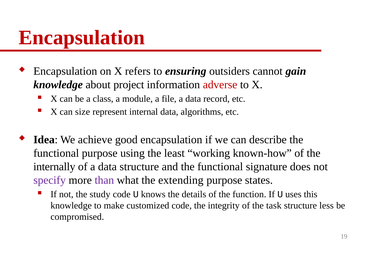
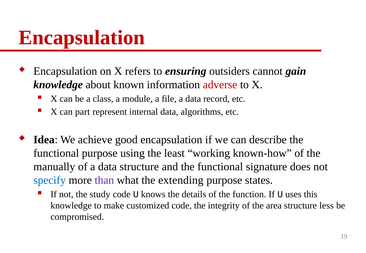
project: project -> known (129, 85)
size: size -> part (83, 112)
internally: internally -> manually (54, 167)
specify colour: purple -> blue (50, 180)
task: task -> area (274, 206)
